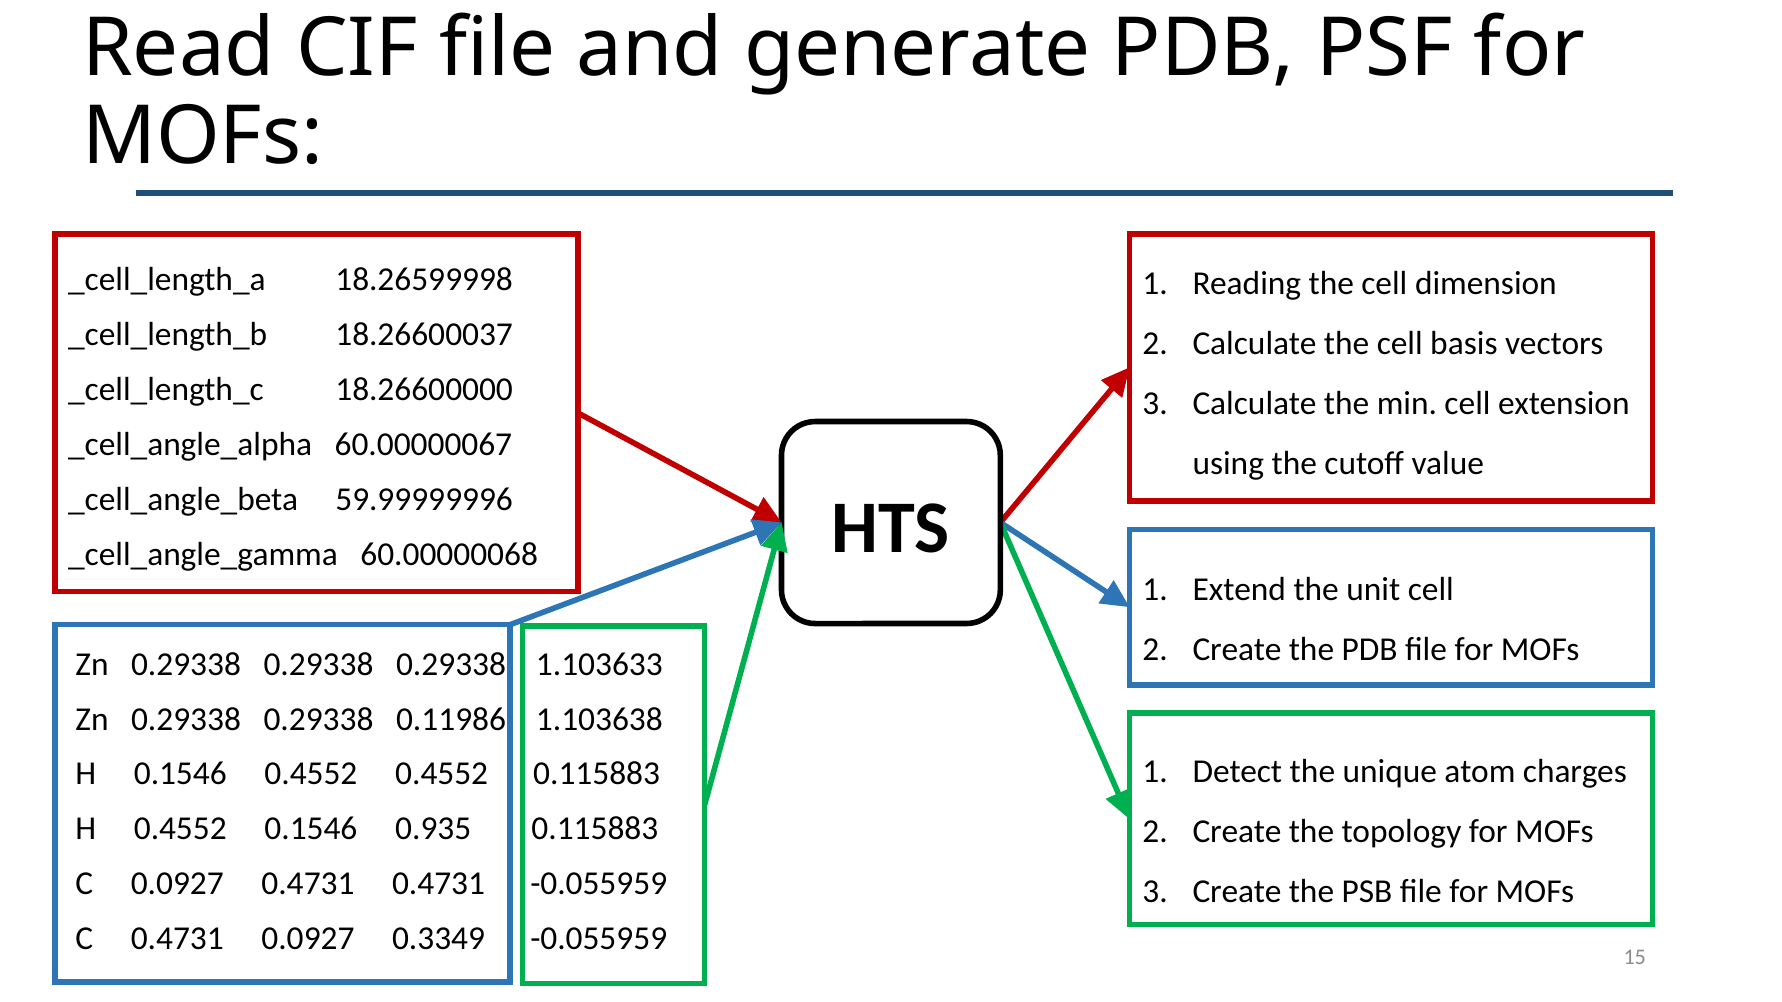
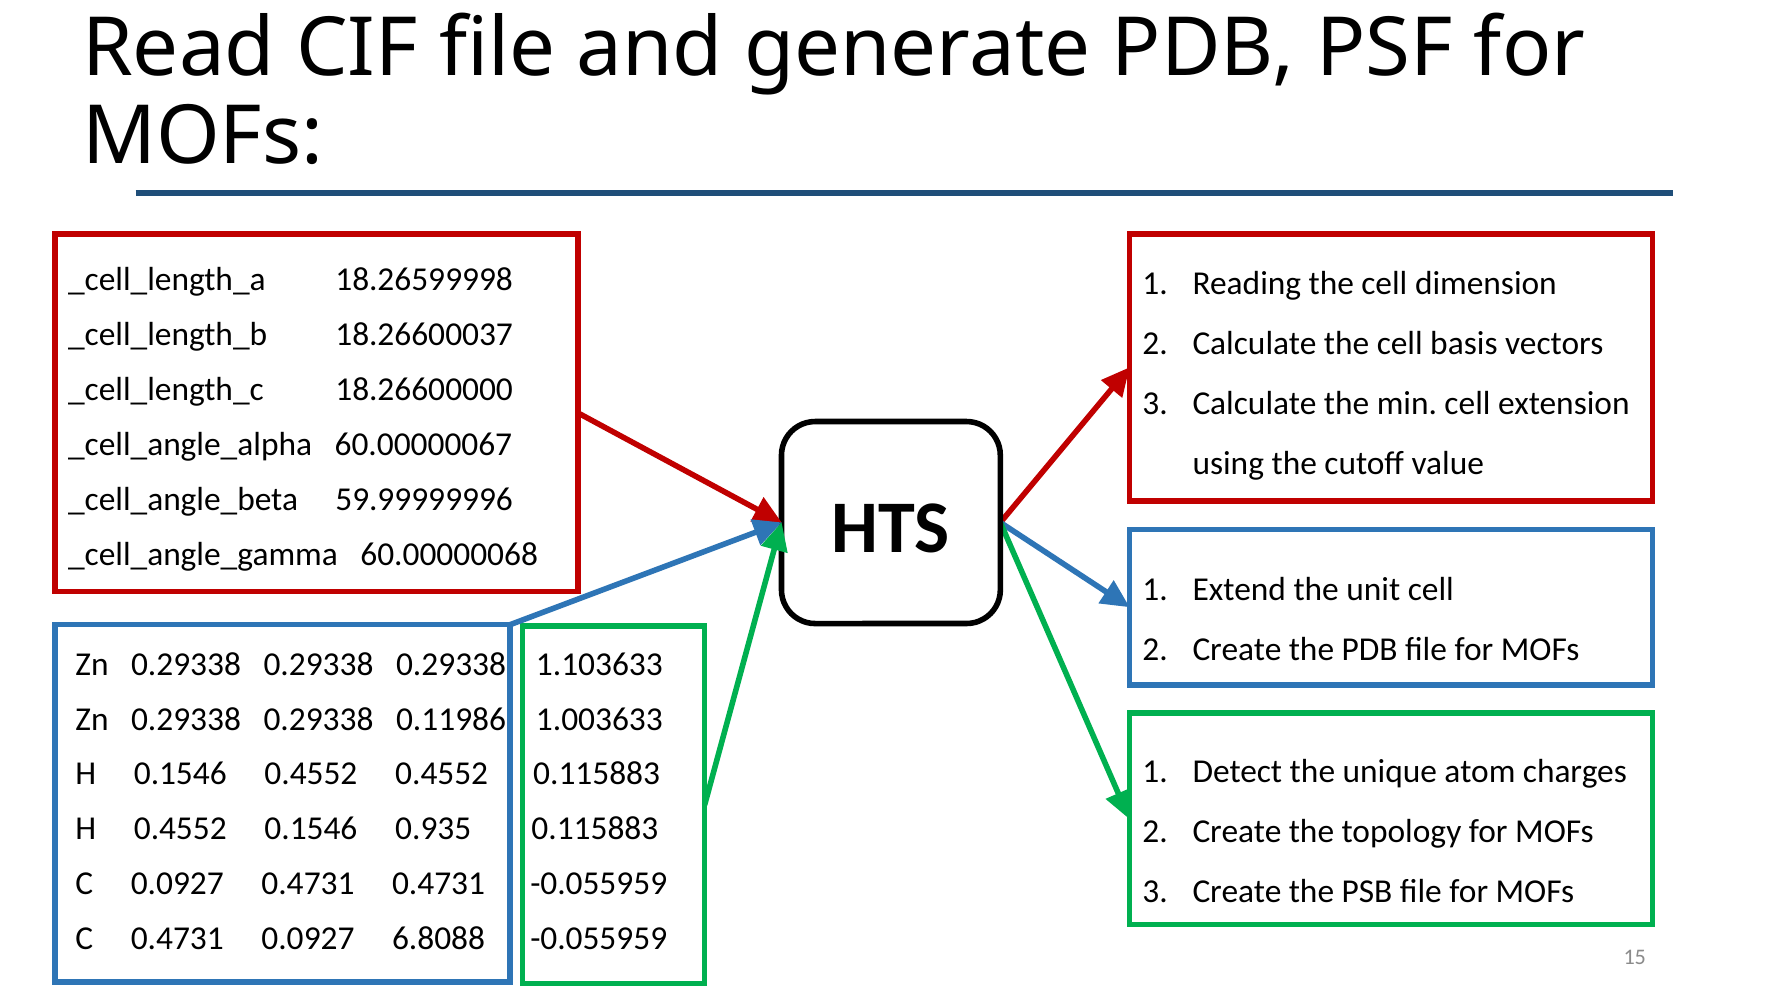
1.103638: 1.103638 -> 1.003633 (599, 719)
0.3349: 0.3349 -> 6.8088 (438, 939)
